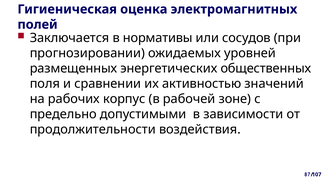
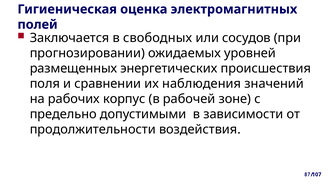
нормативы: нормативы -> свободных (158, 38)
общественных: общественных -> происшествия (266, 69)
активностью: активностью -> наблюдения (202, 84)
